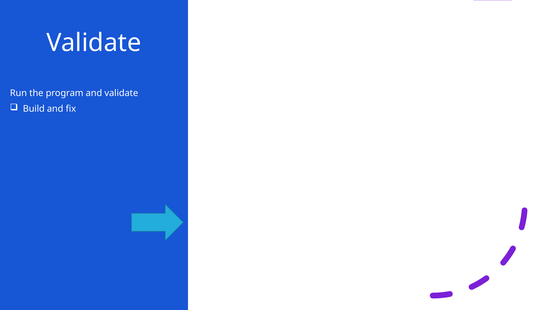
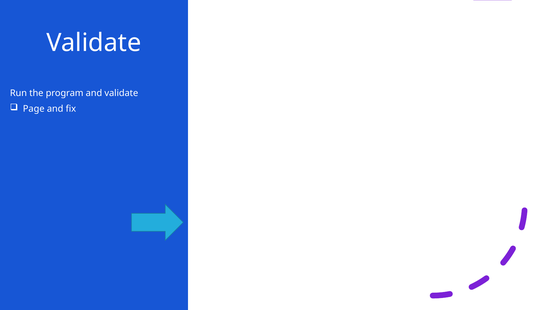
Build: Build -> Page (34, 108)
